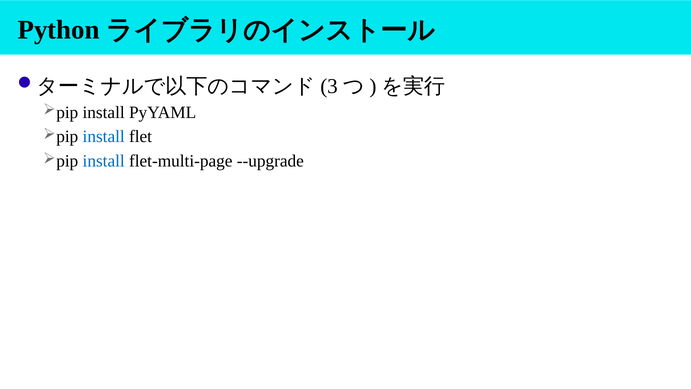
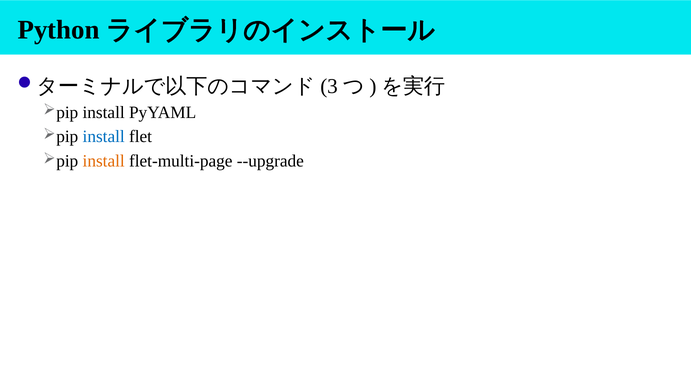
install colour: blue -> orange (104, 161)
